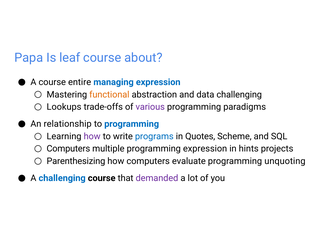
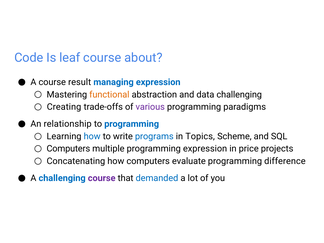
Papa: Papa -> Code (29, 58)
entire: entire -> result (80, 82)
Lookups: Lookups -> Creating (64, 107)
how colour: purple -> blue (92, 136)
Quotes: Quotes -> Topics (200, 136)
hints: hints -> price (249, 149)
Parenthesizing: Parenthesizing -> Concatenating (76, 161)
unquoting: unquoting -> difference (285, 161)
course colour: black -> purple (102, 178)
demanded colour: purple -> blue (157, 178)
